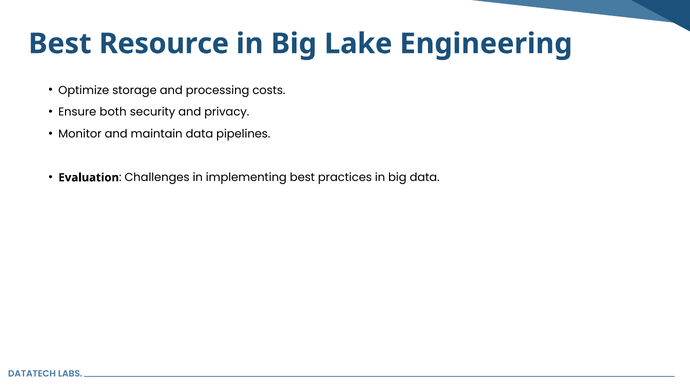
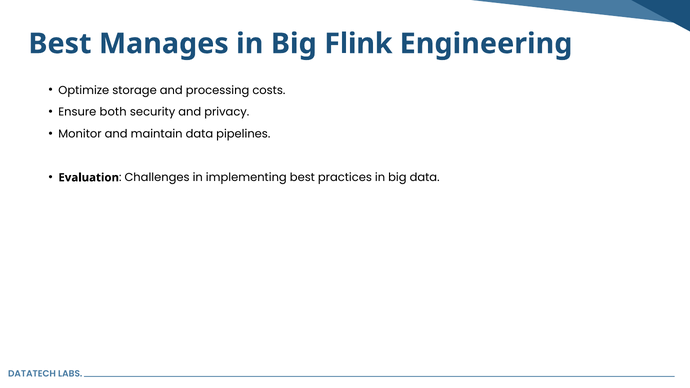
Resource: Resource -> Manages (164, 44)
Lake: Lake -> Flink (358, 44)
